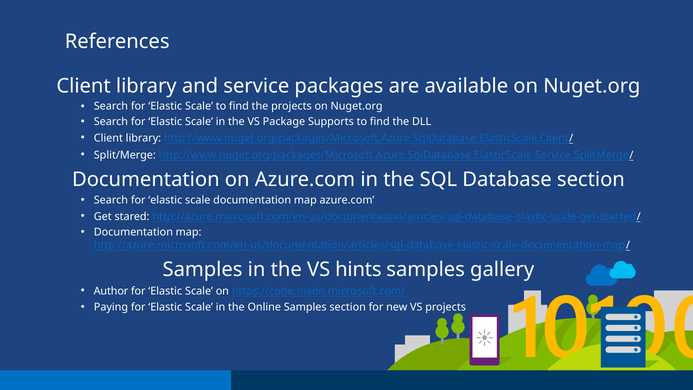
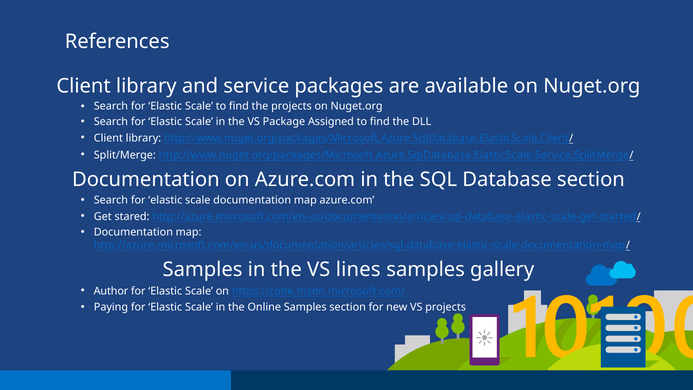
Supports: Supports -> Assigned (331, 122)
hints: hints -> lines (358, 269)
